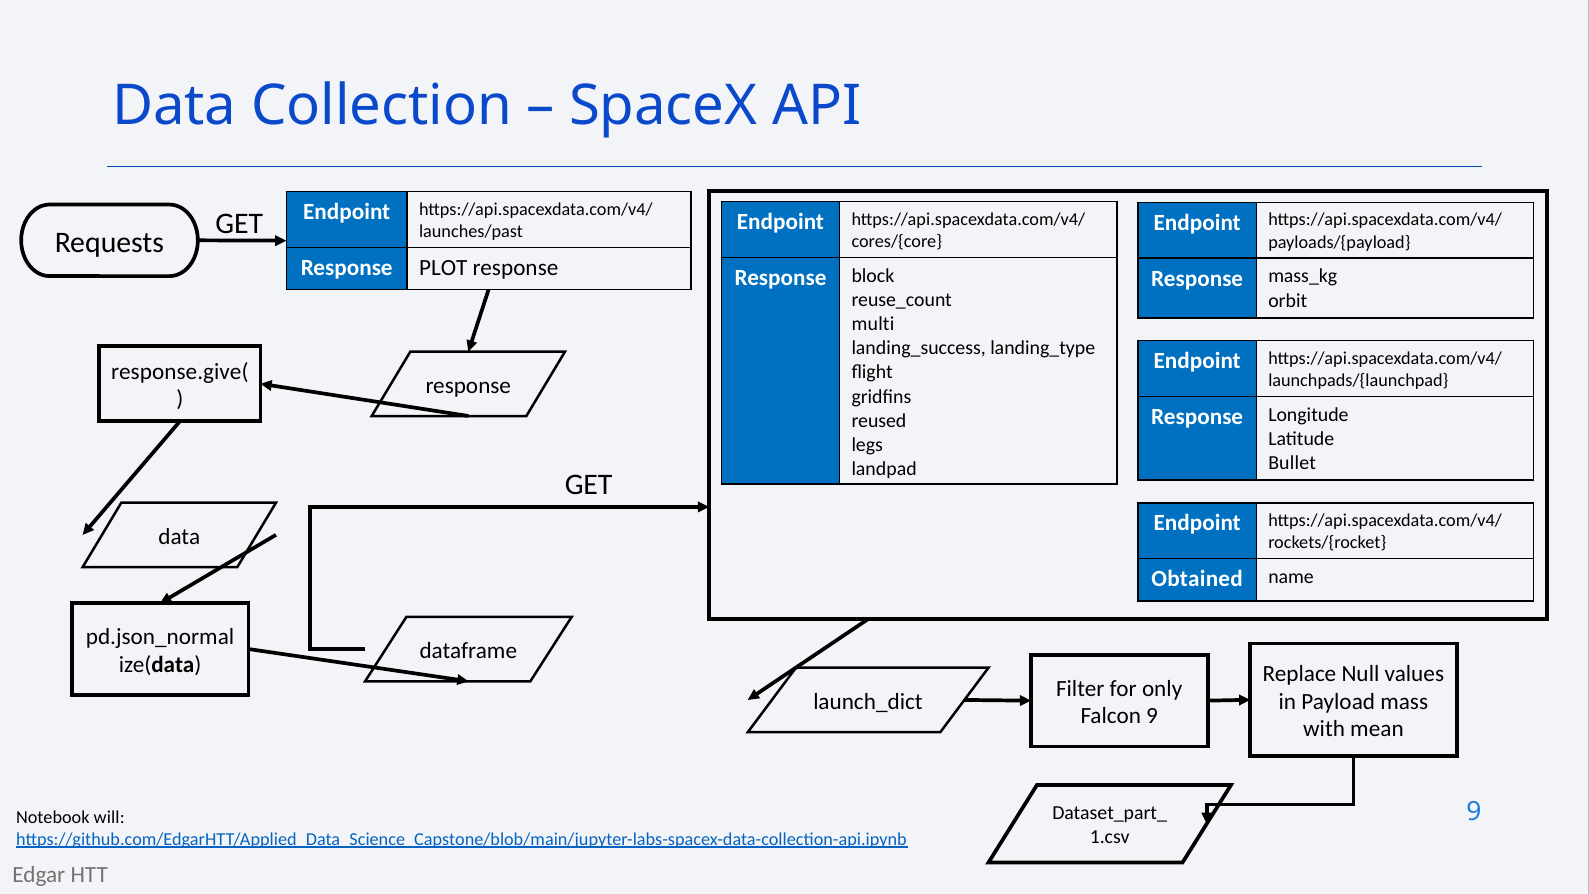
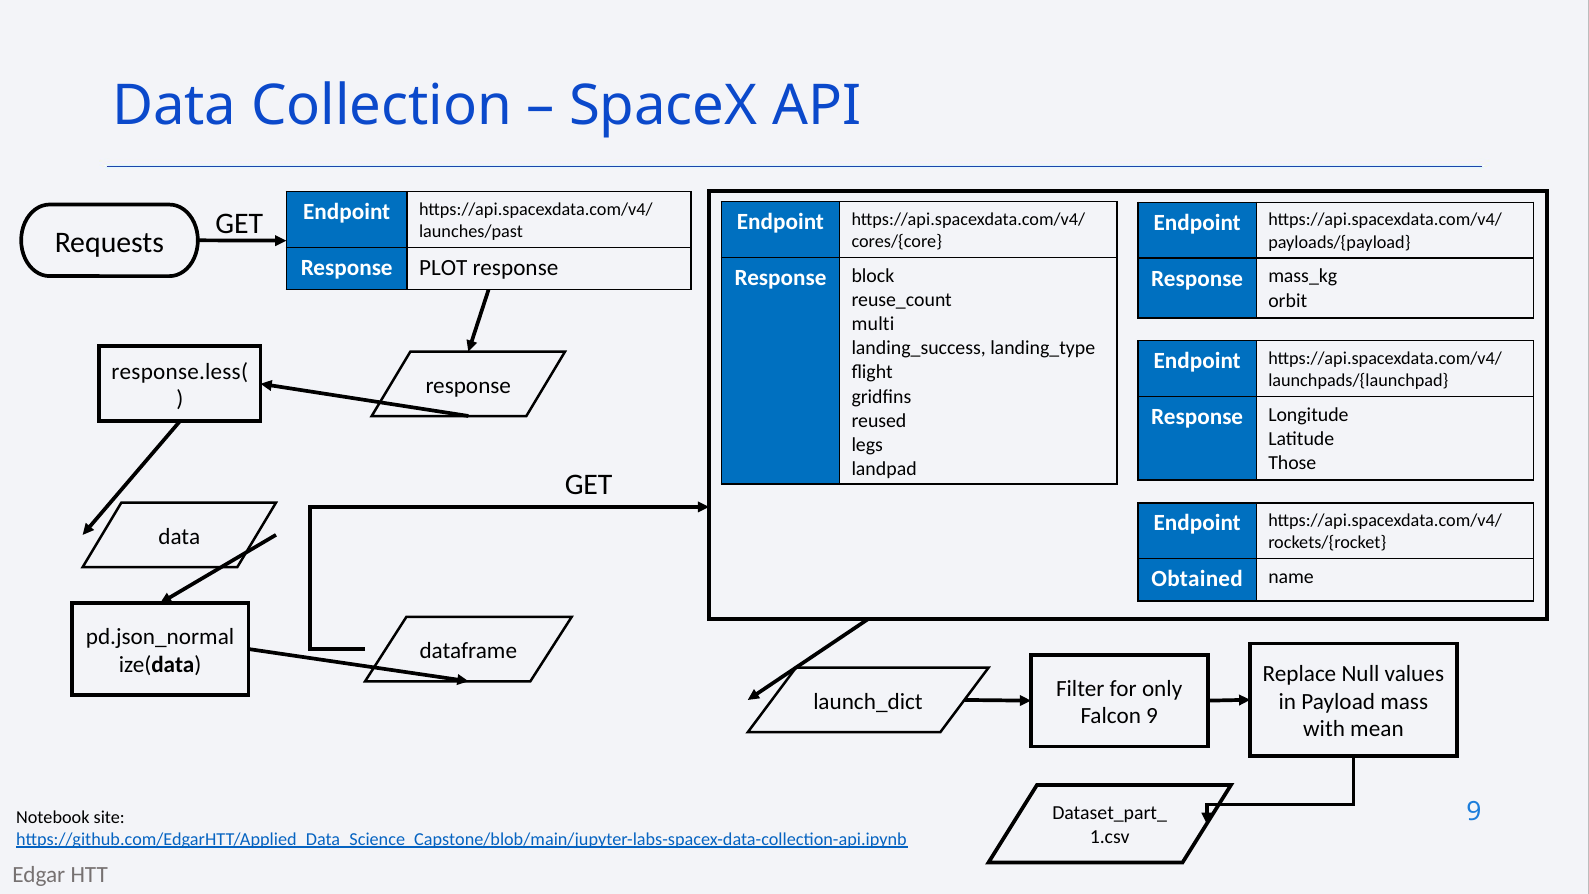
response.give(: response.give( -> response.less( (180, 371)
Bullet: Bullet -> Those (1292, 463)
will: will -> site (109, 818)
